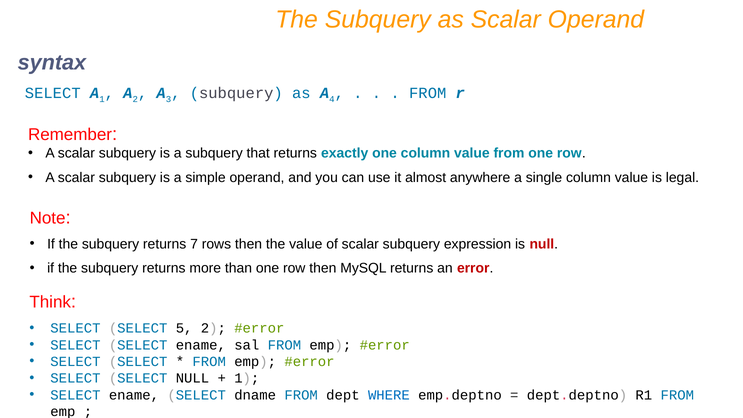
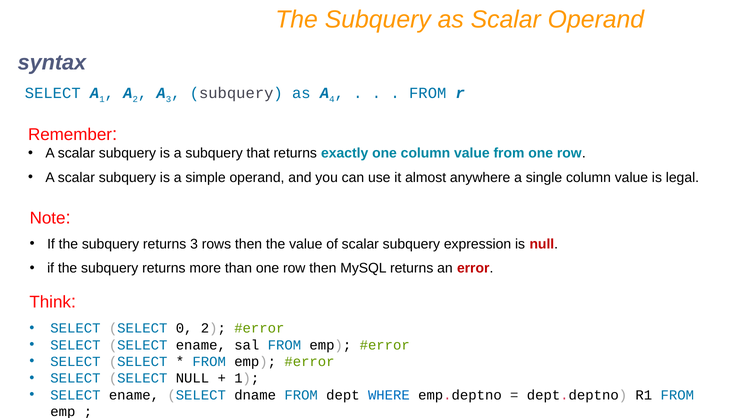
returns 7: 7 -> 3 (194, 244)
5: 5 -> 0 (184, 328)
